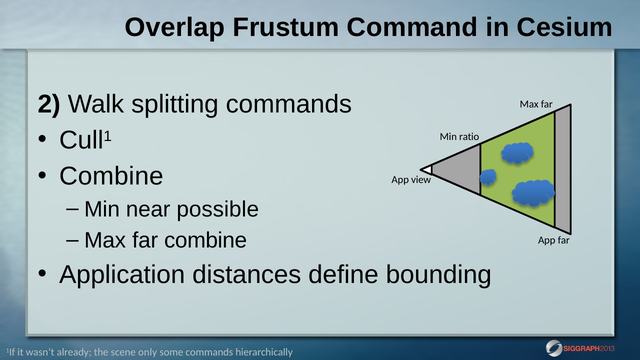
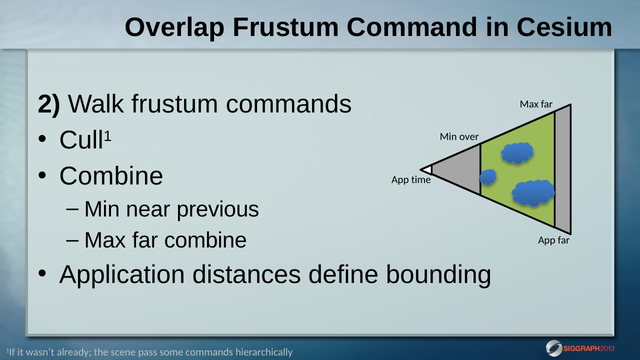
Walk splitting: splitting -> frustum (175, 104)
ratio: ratio -> over (469, 137)
view: view -> time (421, 180)
possible: possible -> previous (218, 209)
only: only -> pass (148, 352)
